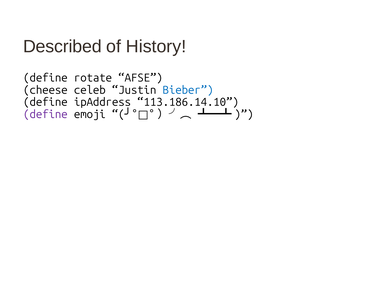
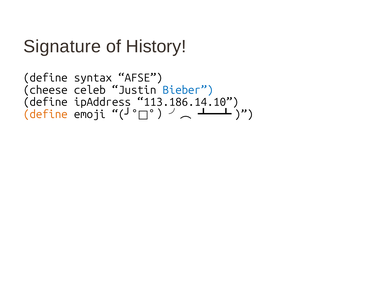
Described: Described -> Signature (62, 47)
rotate: rotate -> syntax (93, 78)
define colour: purple -> orange (45, 114)
